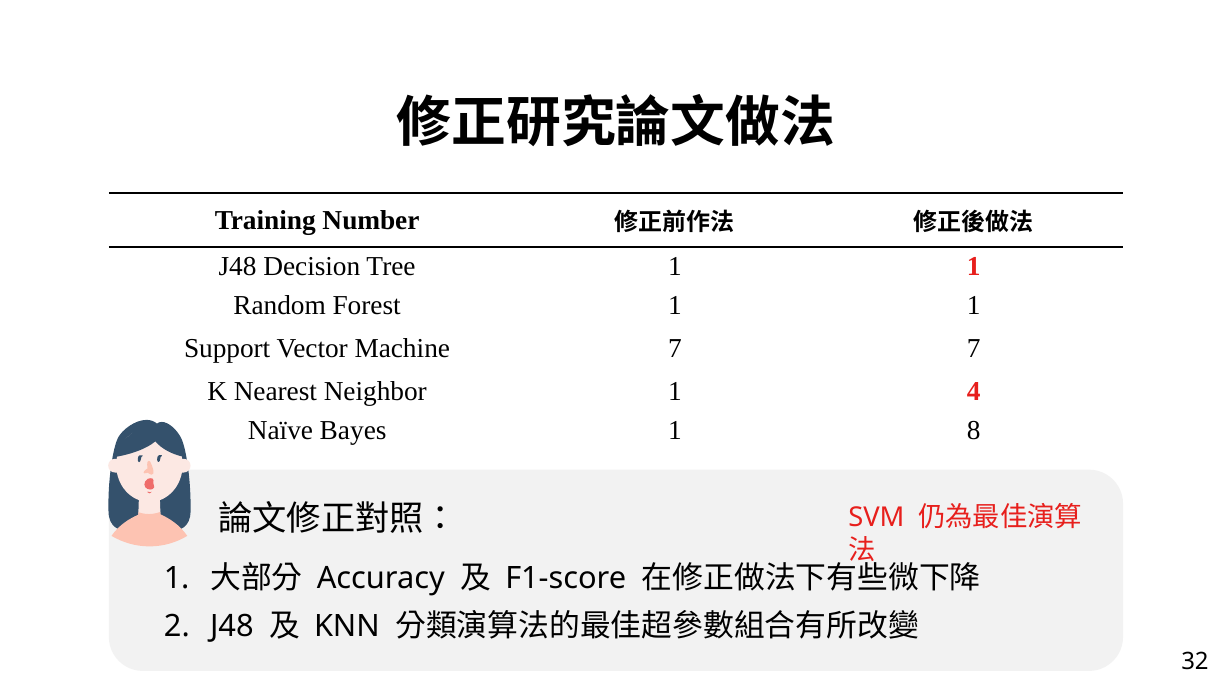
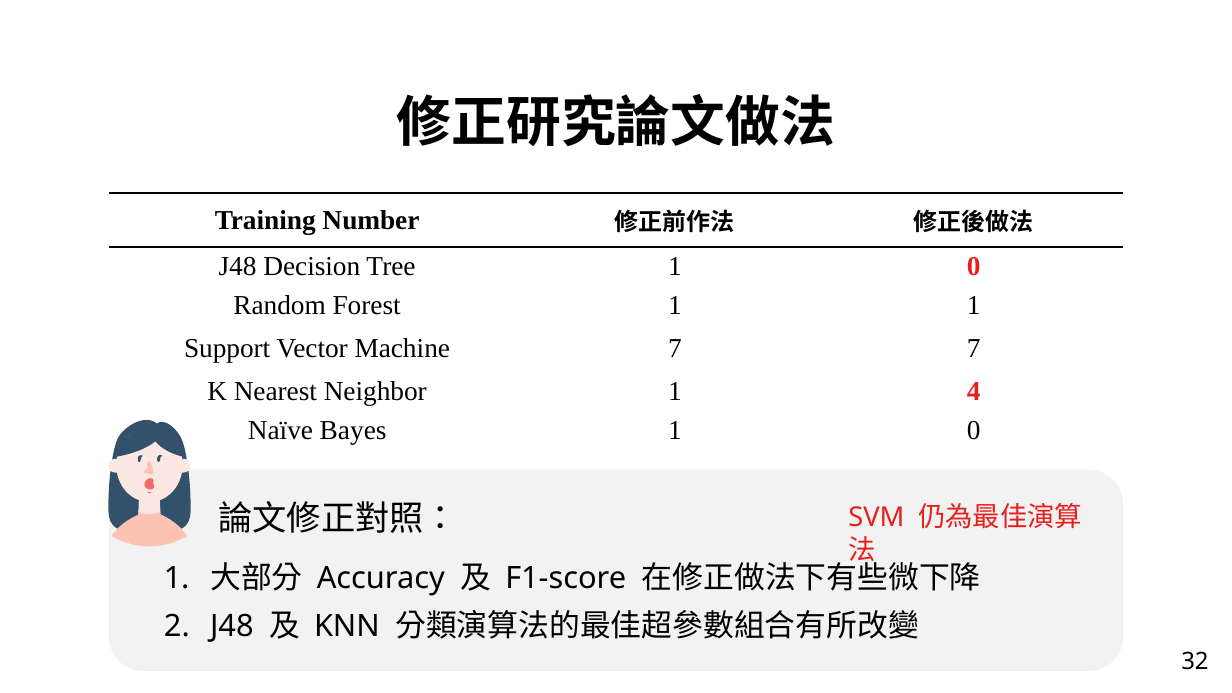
Tree 1 1: 1 -> 0 (974, 267)
Bayes 1 8: 8 -> 0 (974, 430)
